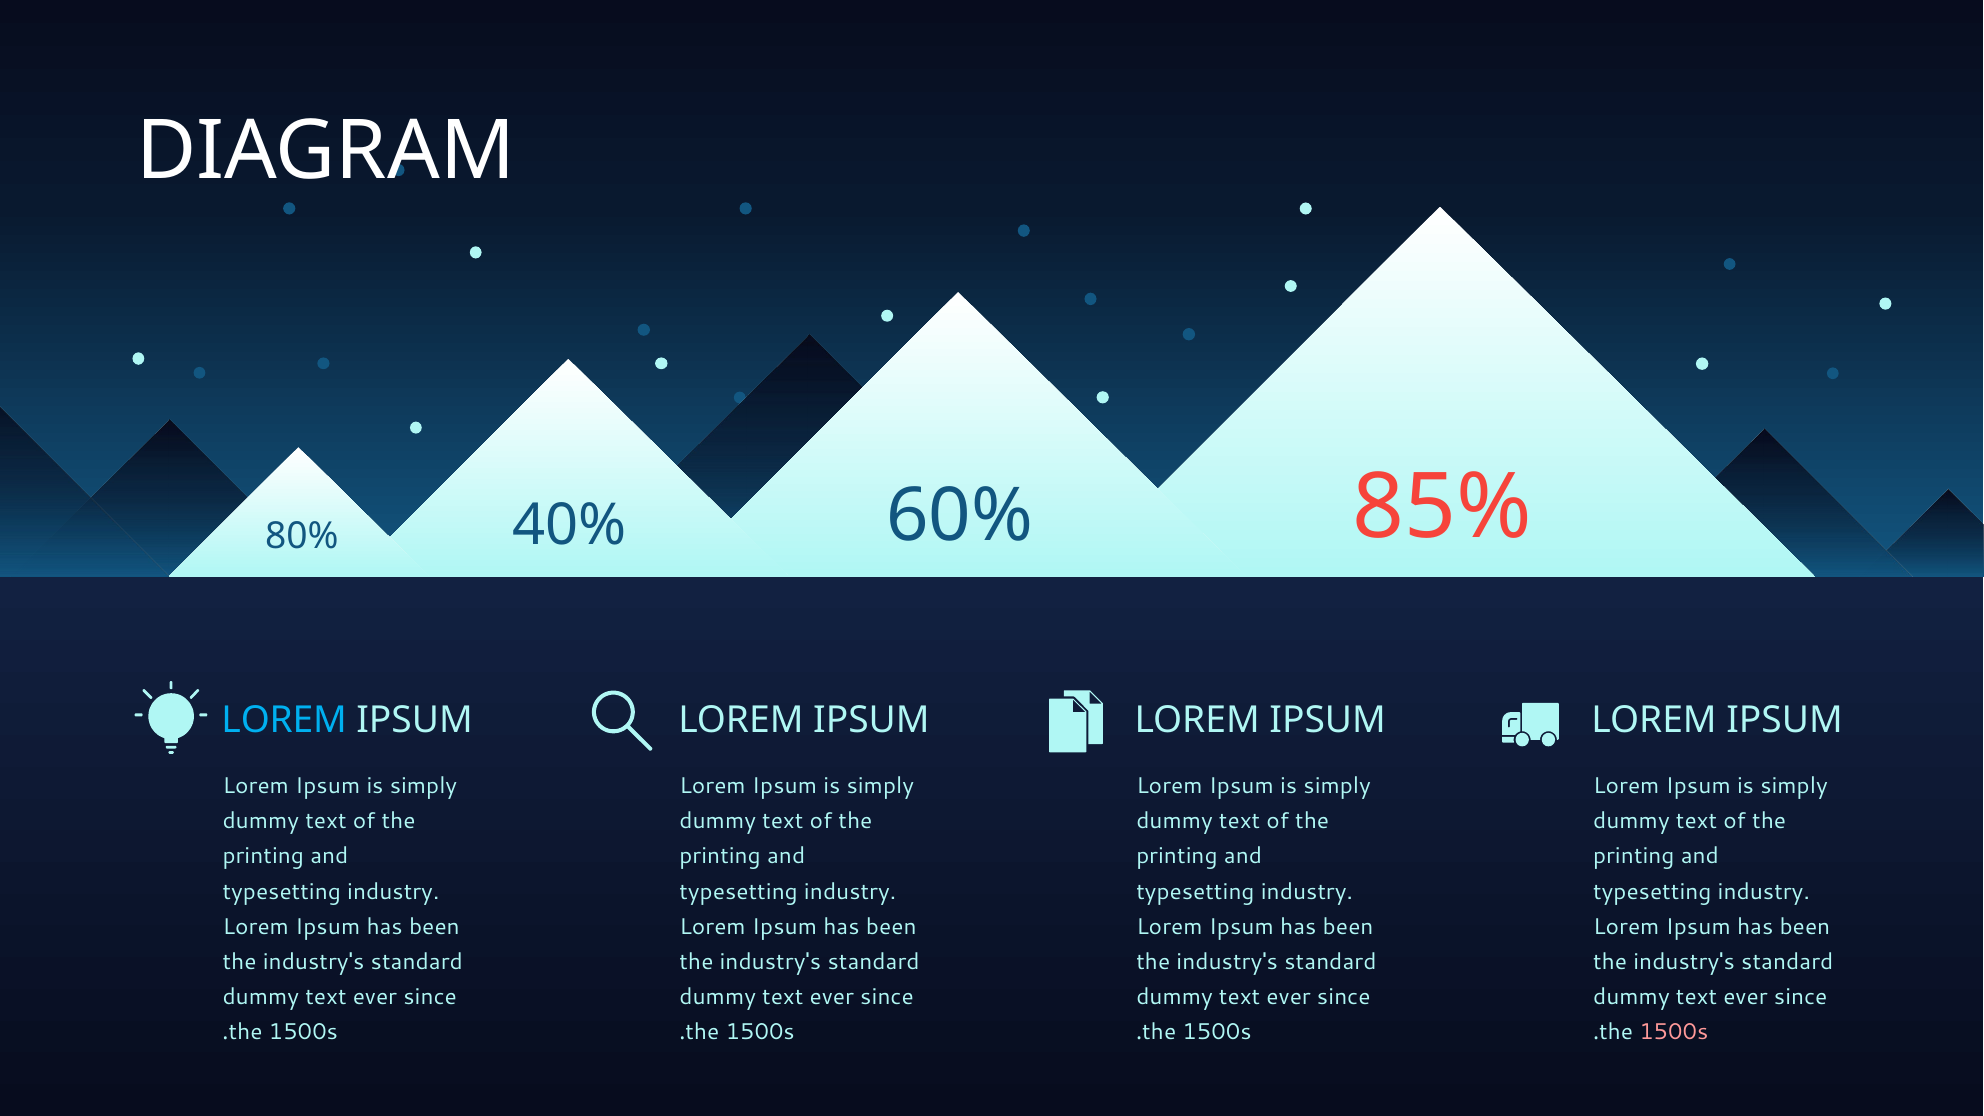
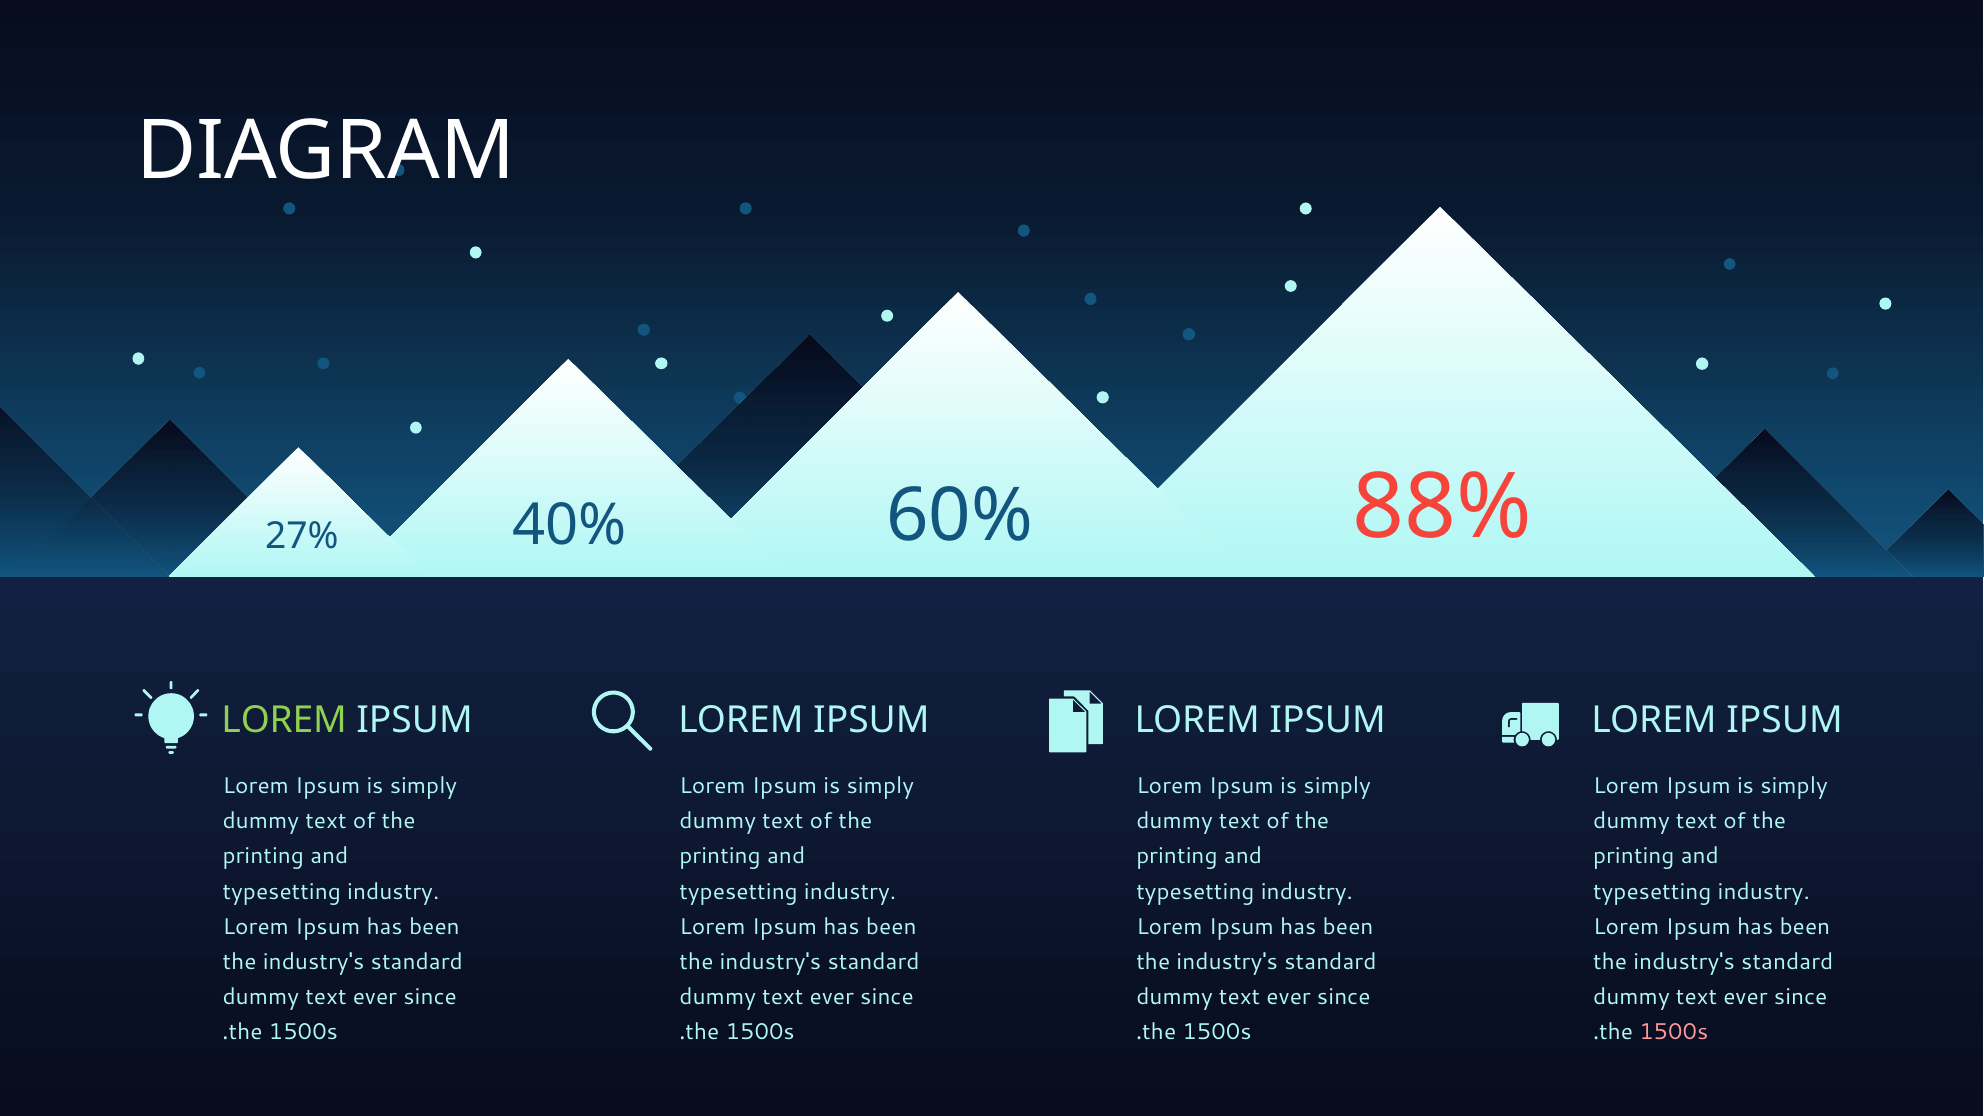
80%: 80% -> 27% (302, 536)
85%: 85% -> 88% (1443, 508)
LOREM colour: light blue -> light green (284, 720)
